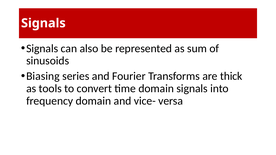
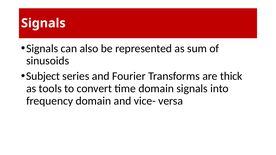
Biasing: Biasing -> Subject (43, 76)
